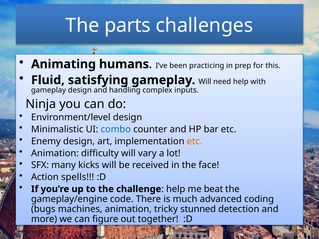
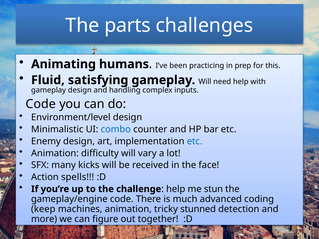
Ninja: Ninja -> Code (41, 104)
etc colour: orange -> blue (195, 141)
beat: beat -> stun (213, 189)
bugs: bugs -> keep (43, 209)
